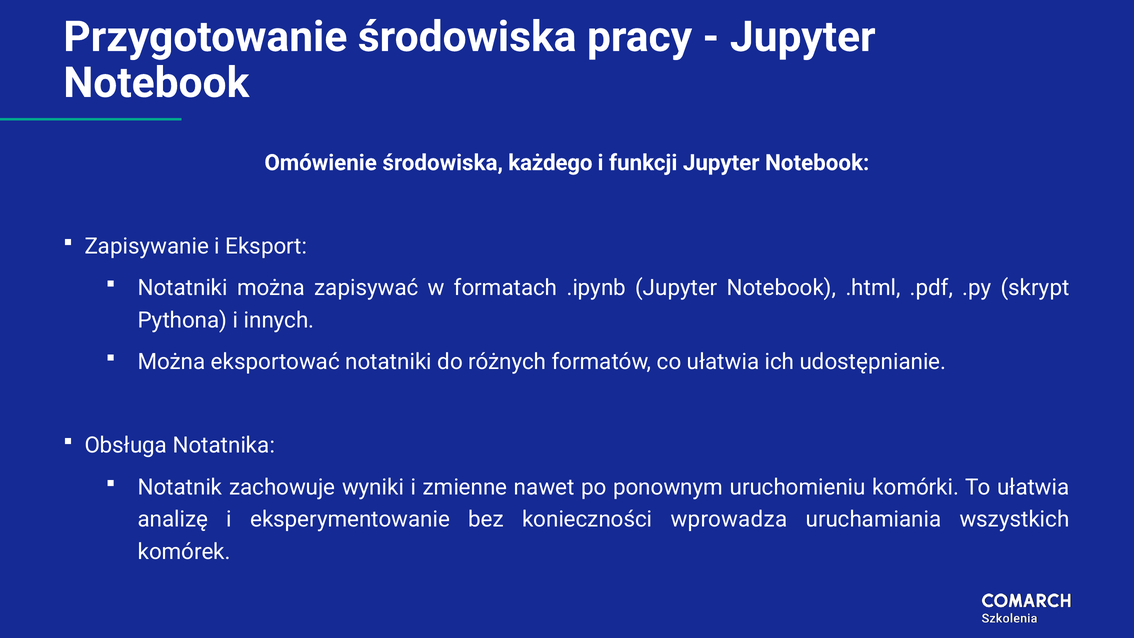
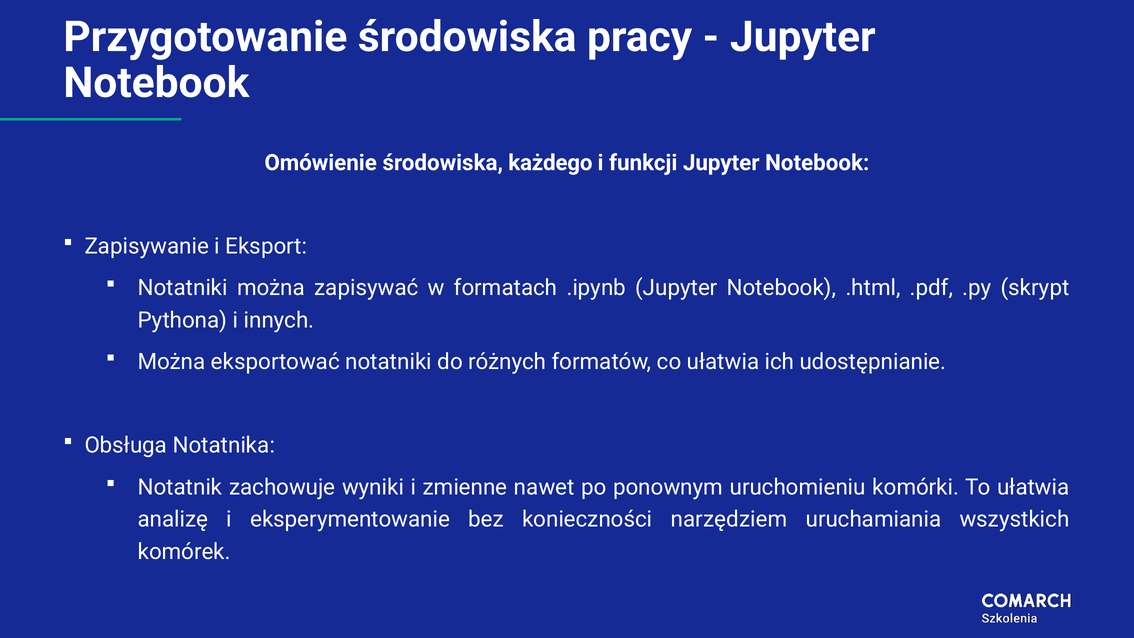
wprowadza: wprowadza -> narzędziem (729, 519)
